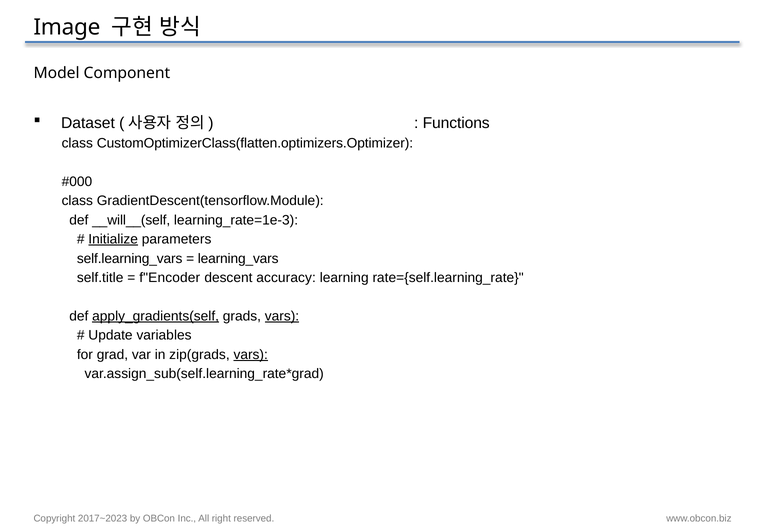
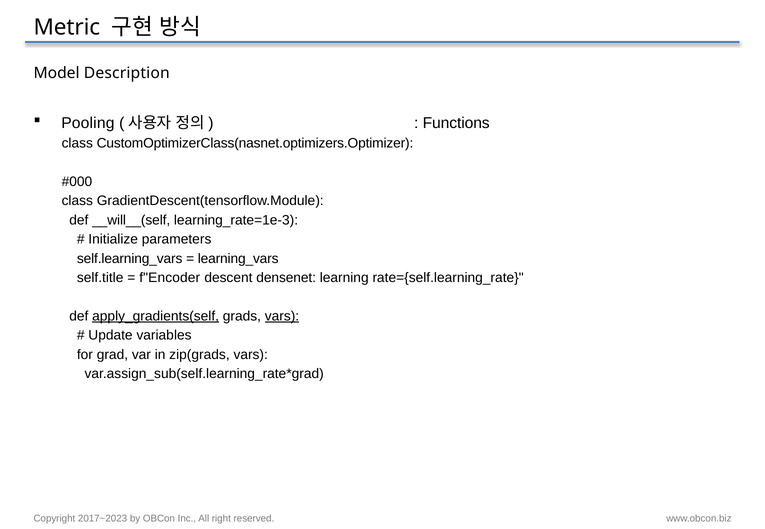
Image: Image -> Metric (67, 28)
Component: Component -> Description (127, 73)
Dataset: Dataset -> Pooling (88, 123)
CustomOptimizerClass(flatten.optimizers.Optimizer: CustomOptimizerClass(flatten.optimizers.Optimizer -> CustomOptimizerClass(nasnet.optimizers.Optimizer (255, 143)
Initialize underline: present -> none (113, 240)
accuracy: accuracy -> densenet (286, 278)
vars underline: present -> none (251, 355)
